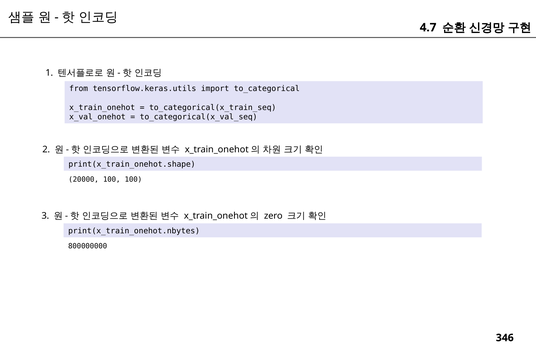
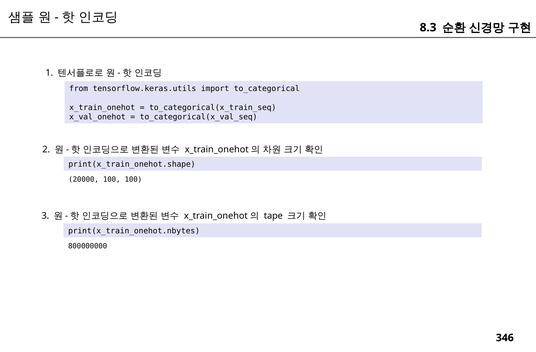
4.7: 4.7 -> 8.3 (428, 27)
zero: zero -> tape (273, 216)
